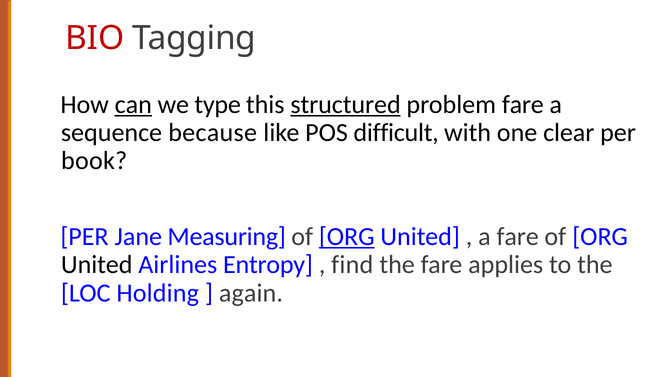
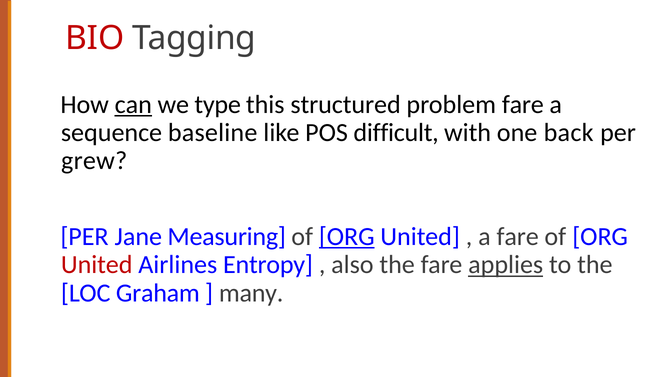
structured underline: present -> none (346, 105)
because: because -> baseline (213, 133)
clear: clear -> back (569, 133)
book: book -> grew (94, 161)
United colour: black -> red (97, 265)
find: find -> also (352, 265)
applies underline: none -> present (506, 265)
Holding: Holding -> Graham (158, 293)
again: again -> many (251, 293)
